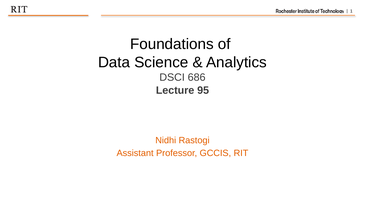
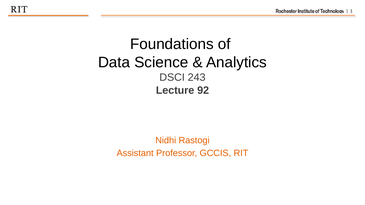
686: 686 -> 243 (197, 78)
95: 95 -> 92 (203, 90)
